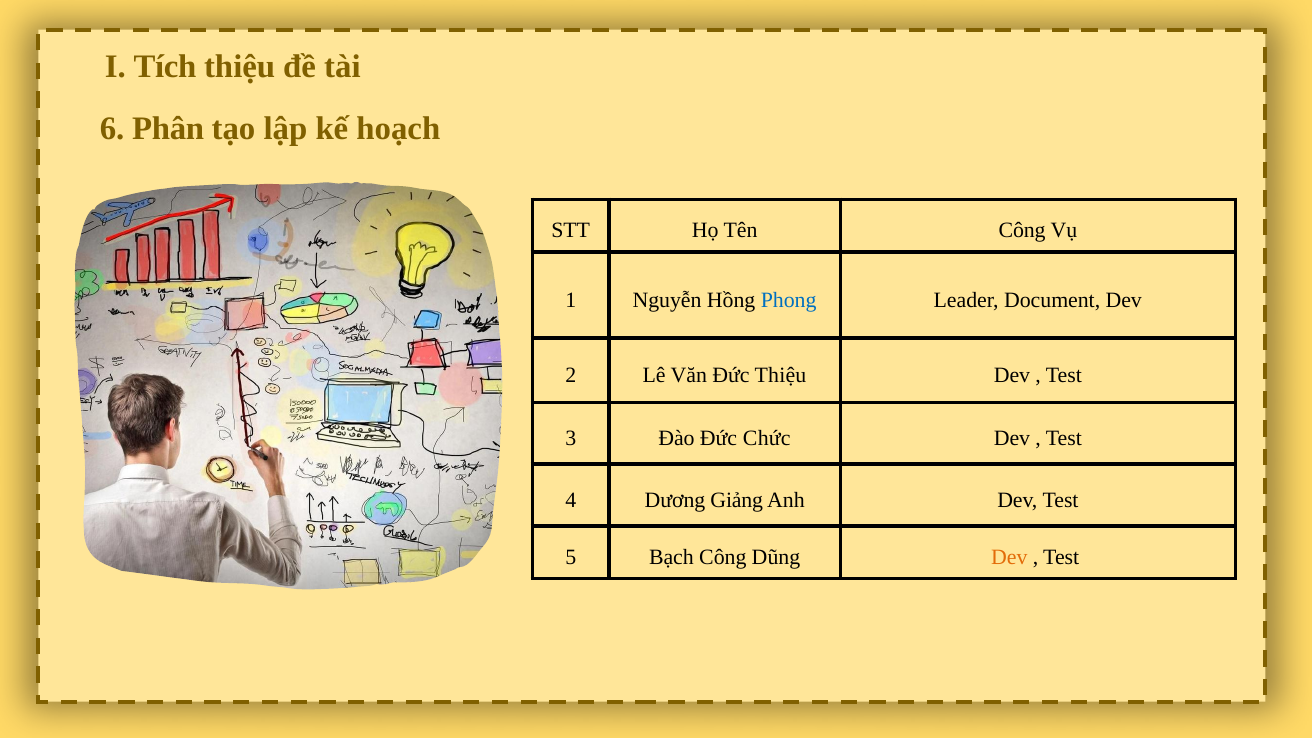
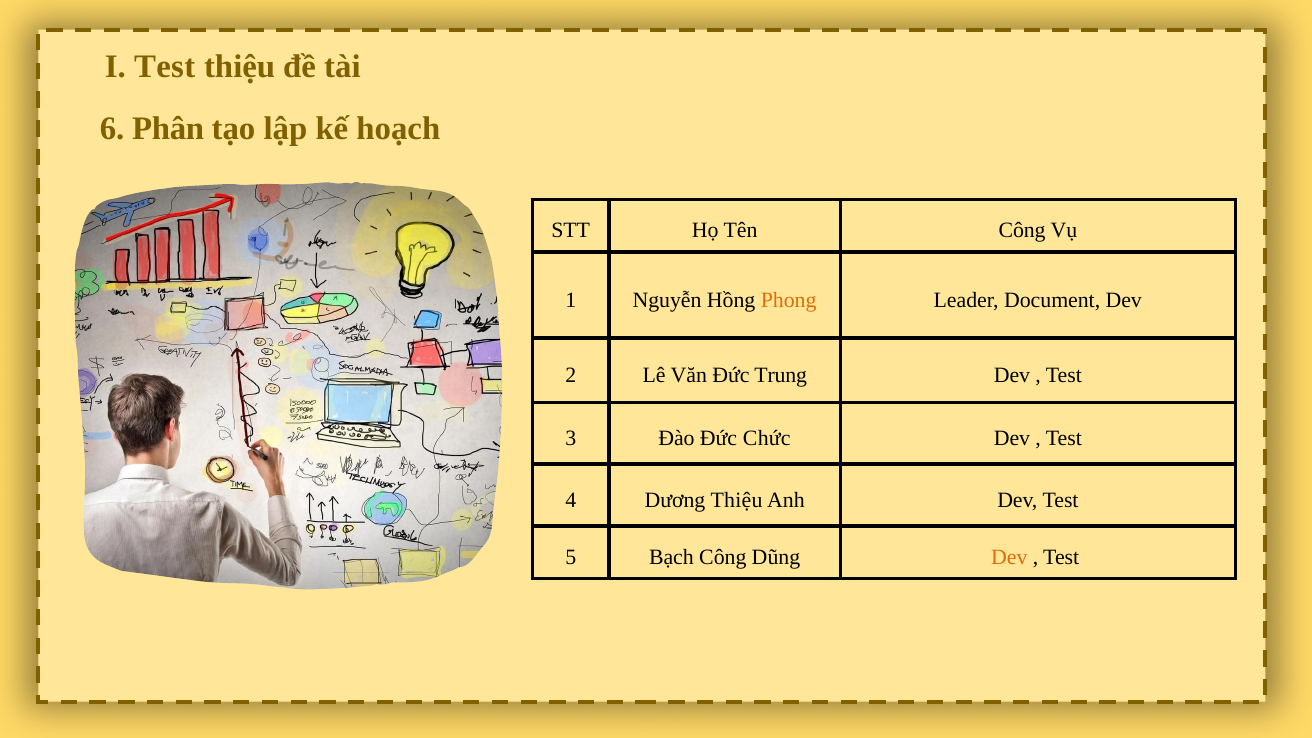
I Tích: Tích -> Test (165, 67)
Phong colour: blue -> orange (789, 300)
Đức Thiệu: Thiệu -> Trung (781, 375)
Dương Giảng: Giảng -> Thiệu (737, 500)
